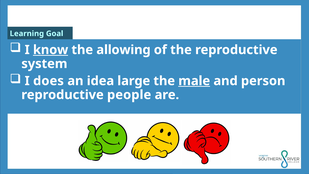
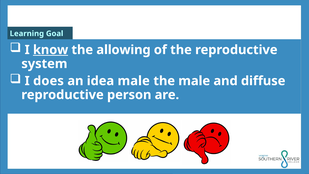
idea large: large -> male (134, 81)
male underline: present -> none (194, 81)
person: person -> diffuse (263, 81)
people: people -> person (129, 95)
